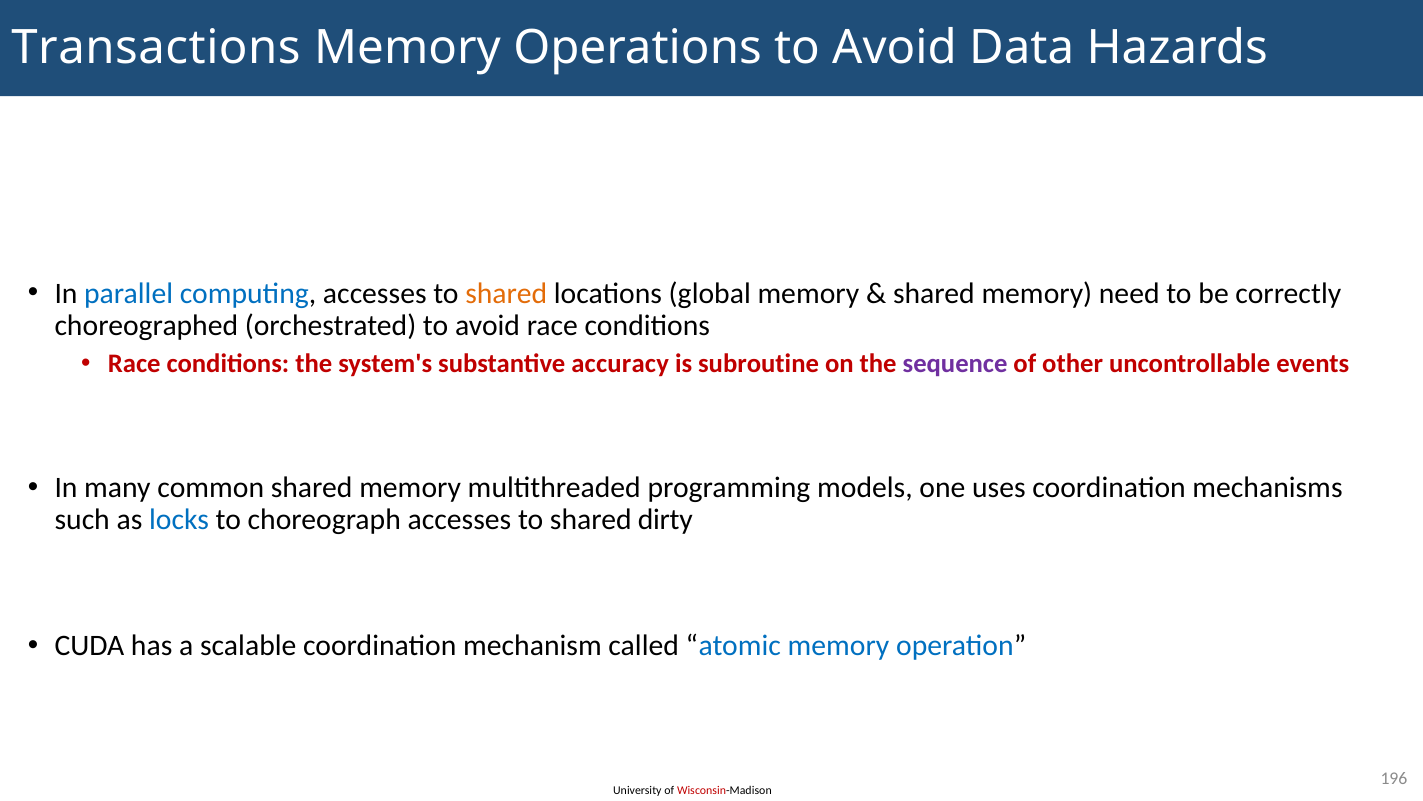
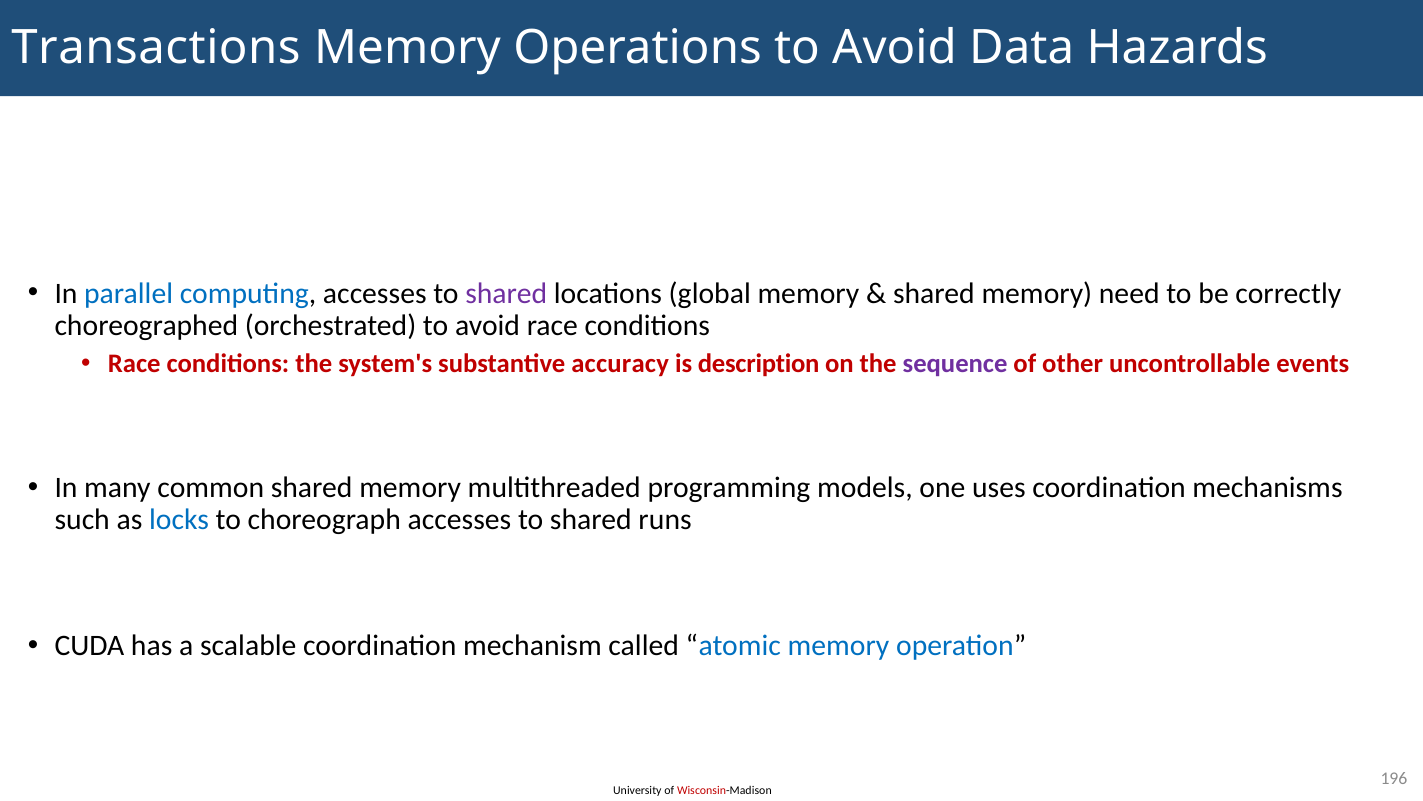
shared colour: orange -> purple (506, 293)
subroutine: subroutine -> description (759, 363)
dirty: dirty -> runs (665, 519)
